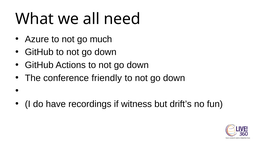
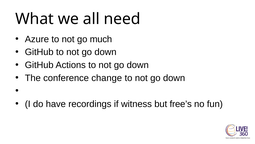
friendly: friendly -> change (107, 78)
drift’s: drift’s -> free’s (181, 104)
